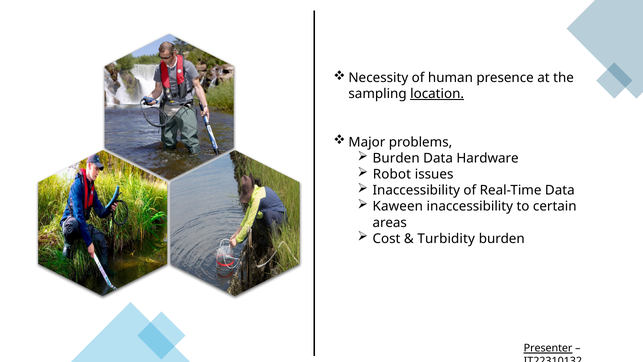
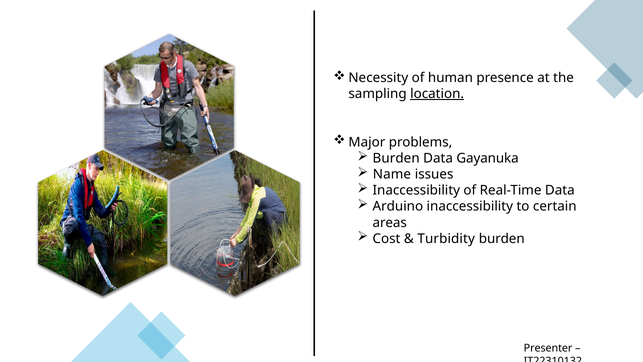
Hardware: Hardware -> Gayanuka (488, 158)
Robot: Robot -> Name (392, 174)
Kaween: Kaween -> Arduino (398, 206)
Presenter underline: present -> none (548, 348)
